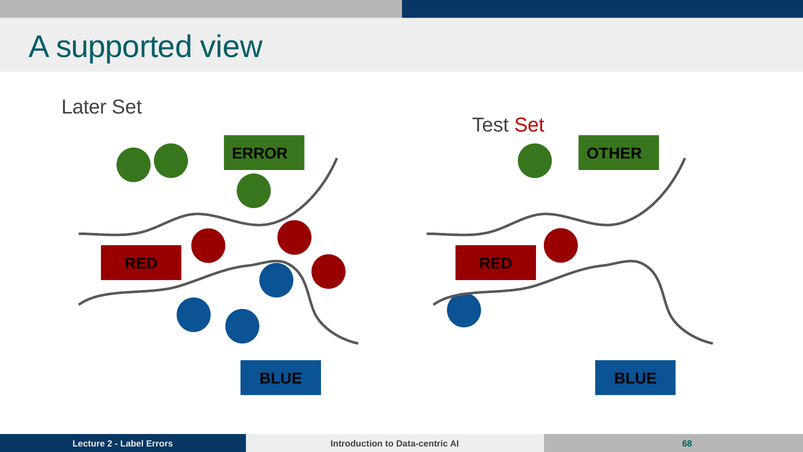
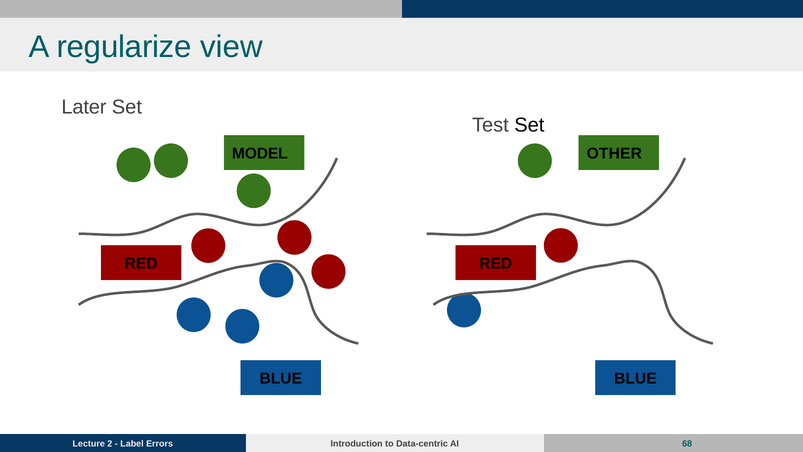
supported: supported -> regularize (124, 47)
Set colour: red -> black (529, 125)
ERROR: ERROR -> MODEL (260, 154)
